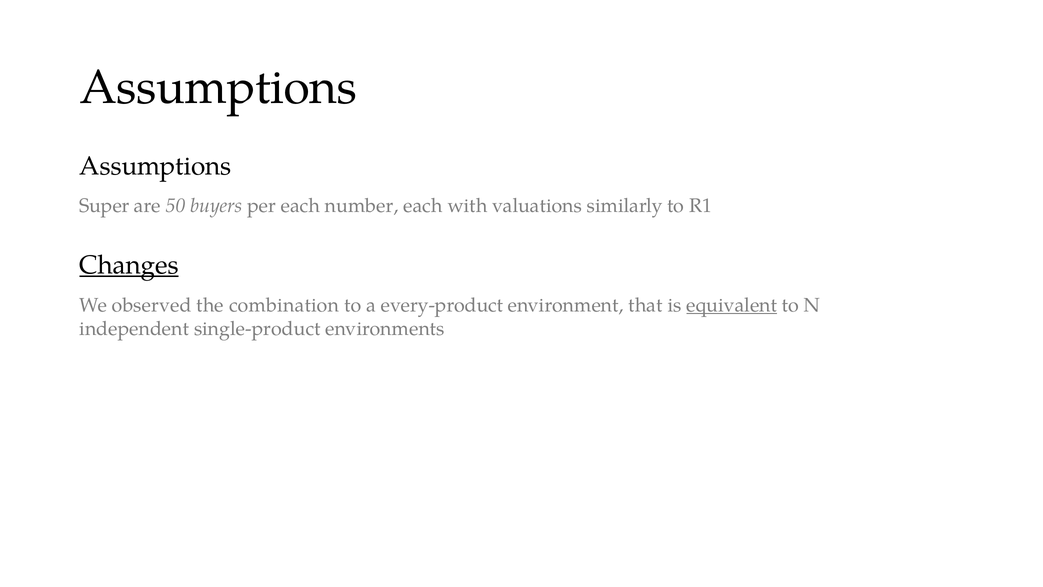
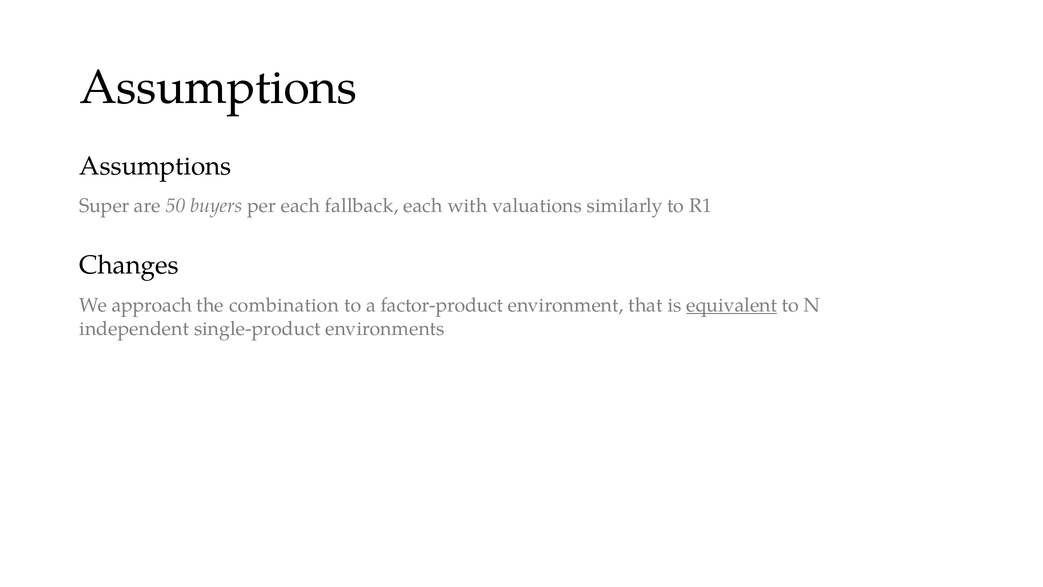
number: number -> fallback (362, 206)
Changes underline: present -> none (129, 265)
observed: observed -> approach (152, 305)
every-product: every-product -> factor-product (442, 305)
